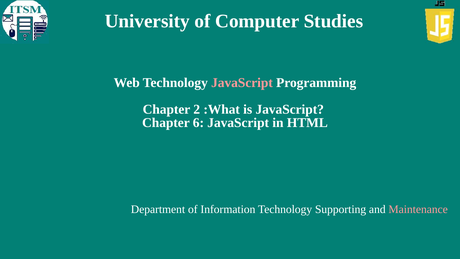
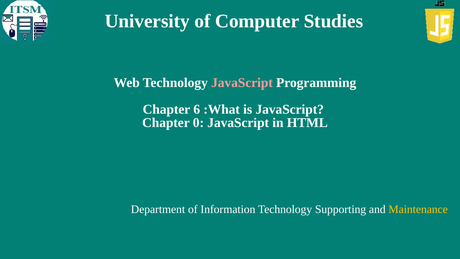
2: 2 -> 6 (197, 109)
6: 6 -> 0 (198, 123)
Maintenance colour: pink -> yellow (418, 209)
